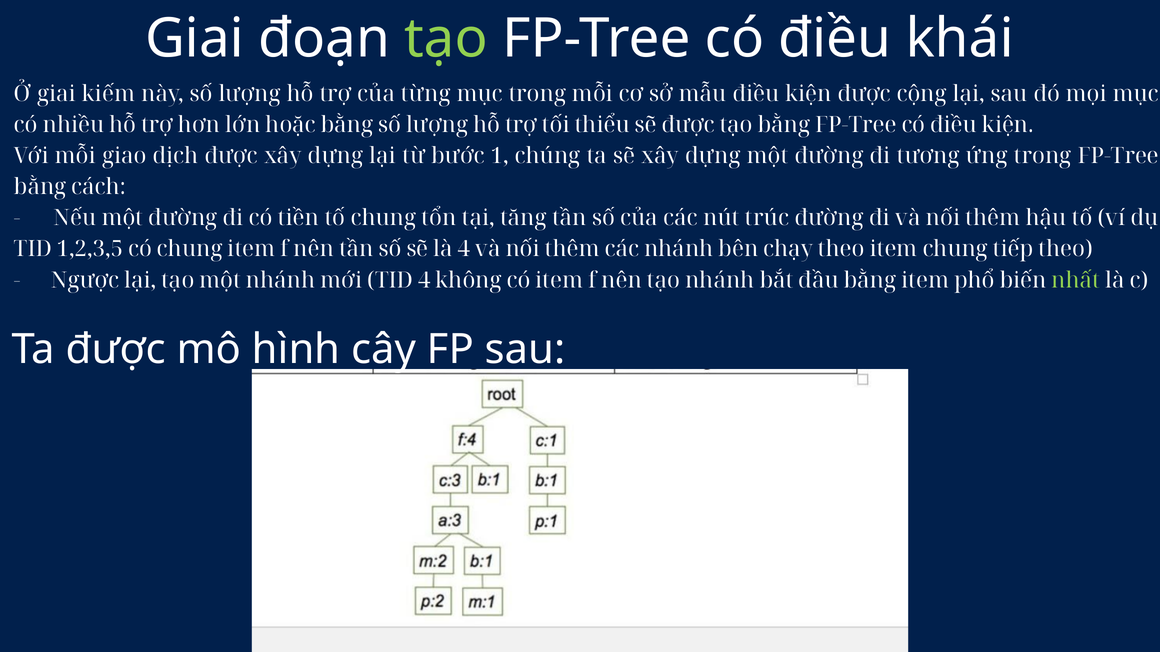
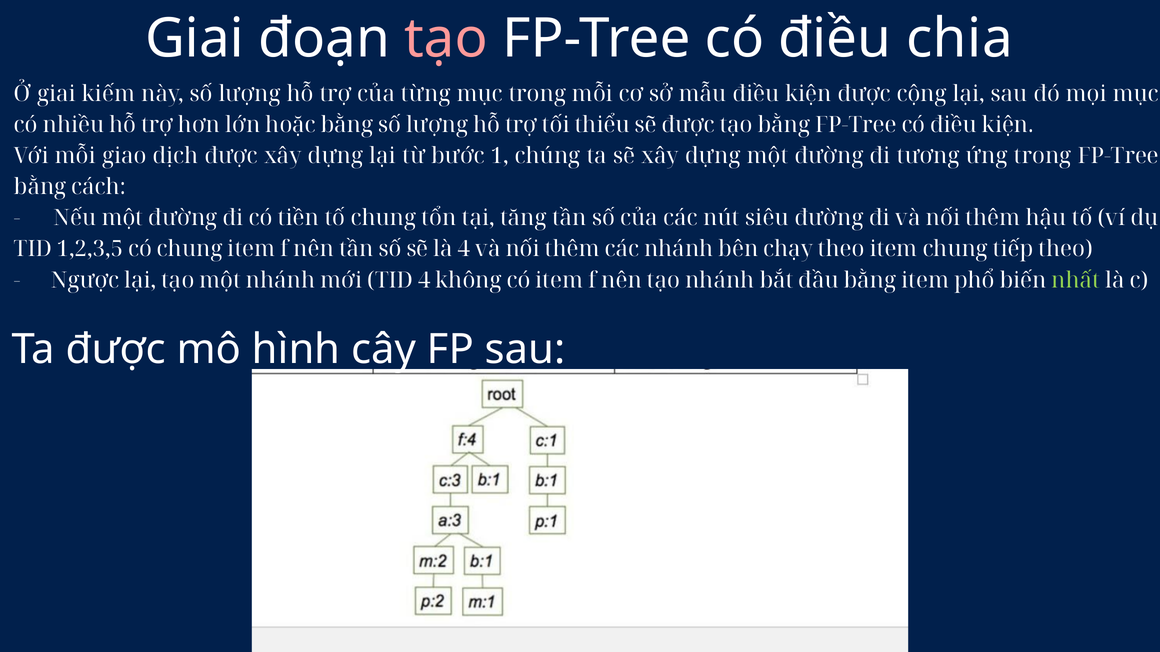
tạo colour: light green -> pink (446, 39)
khái: khái -> chia (959, 39)
trúc: trúc -> siêu (767, 218)
